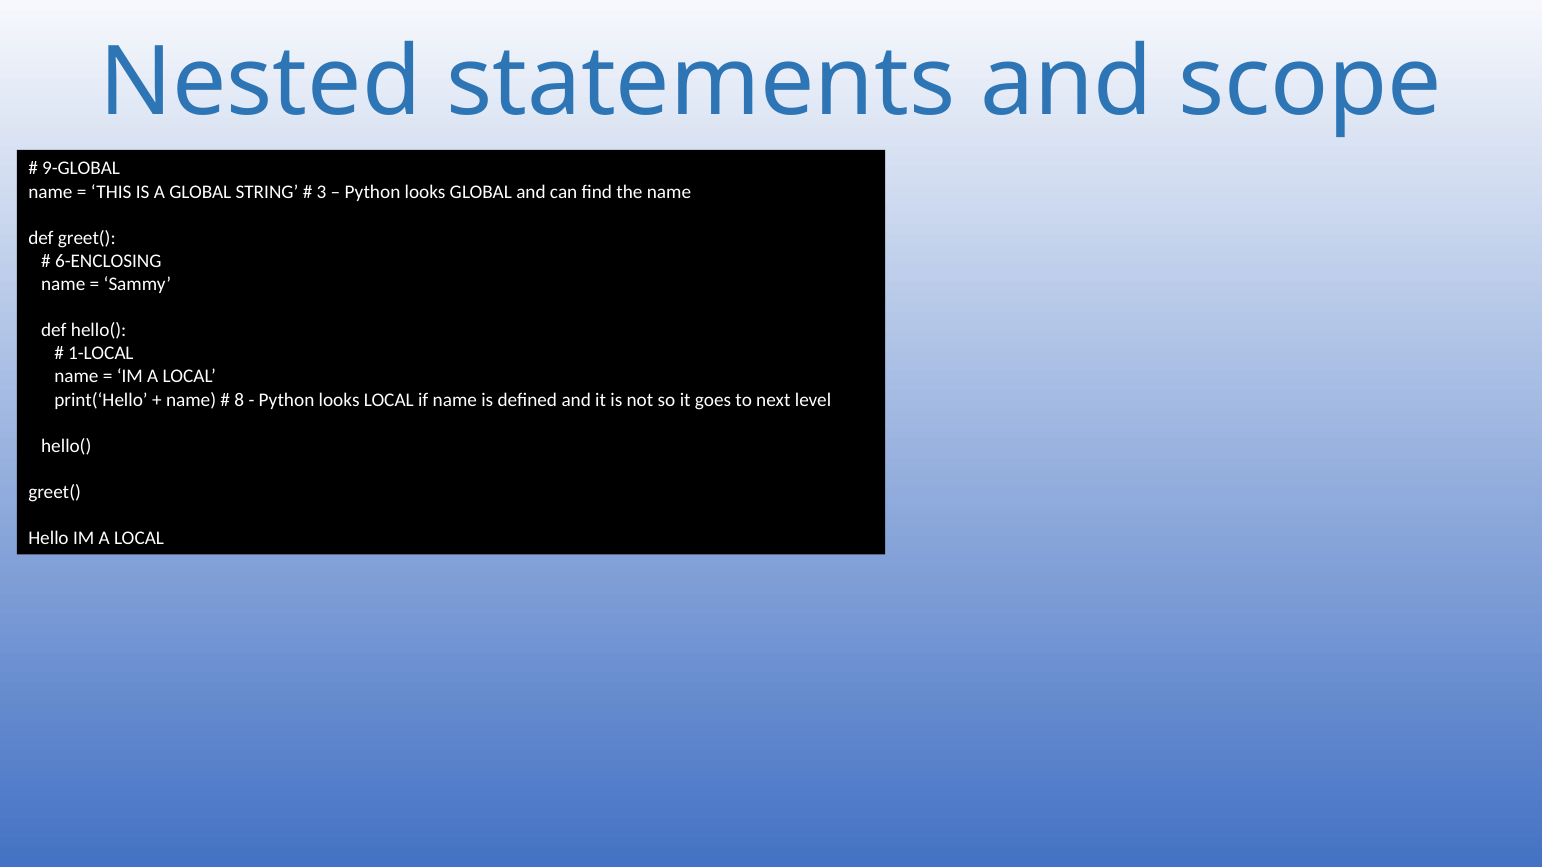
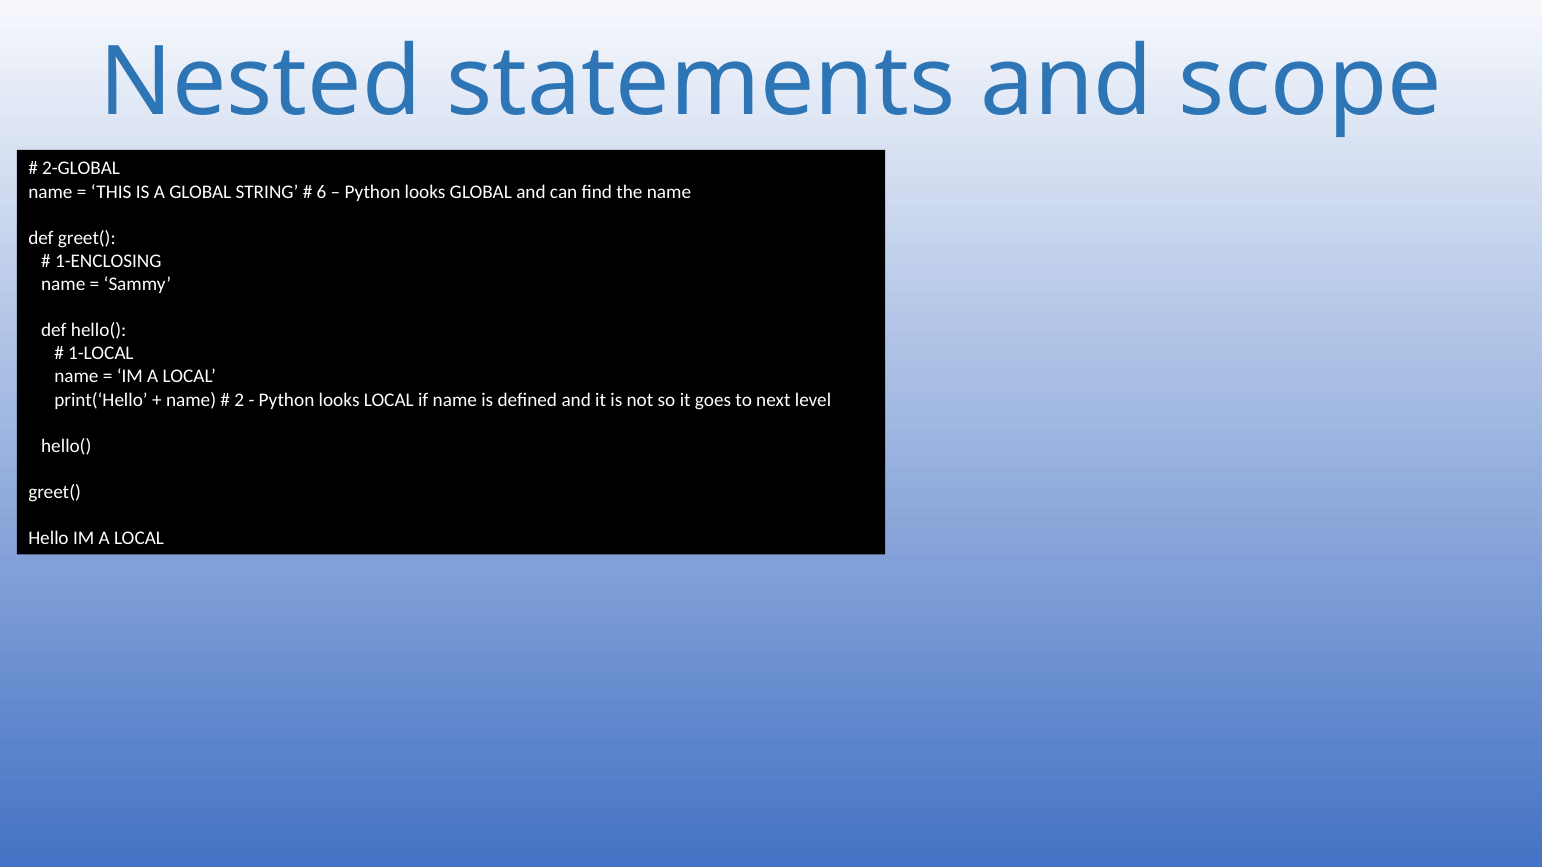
9-GLOBAL: 9-GLOBAL -> 2-GLOBAL (81, 169)
3: 3 -> 6 (322, 192)
6-ENCLOSING: 6-ENCLOSING -> 1-ENCLOSING (108, 261)
8: 8 -> 2 (239, 400)
